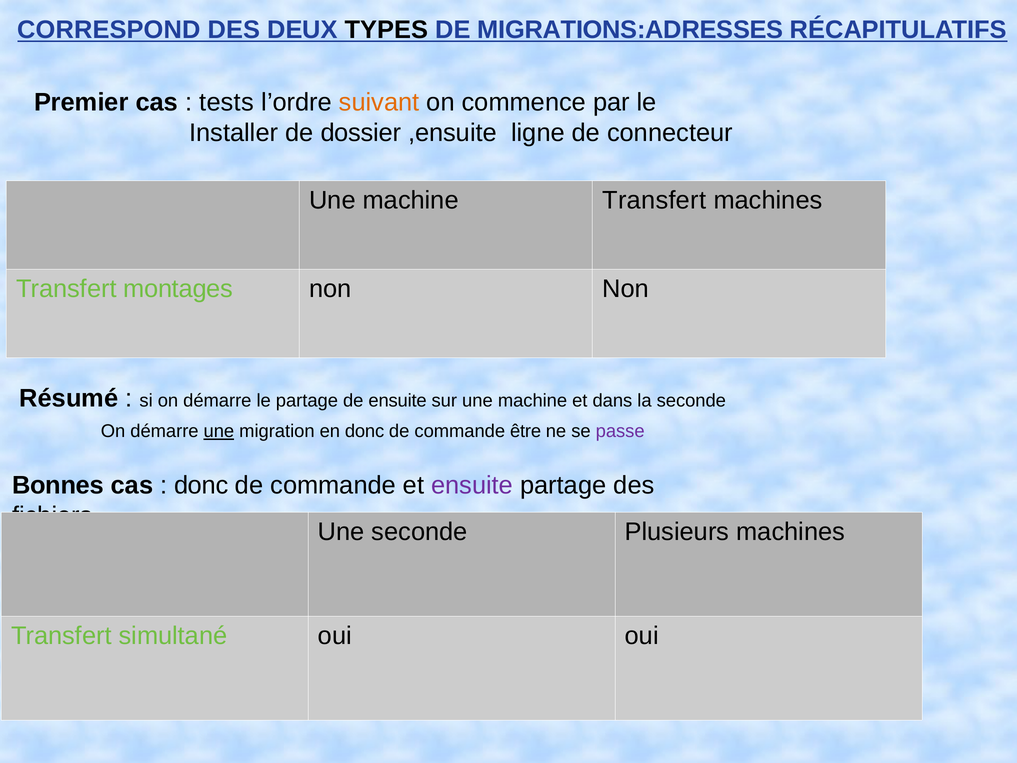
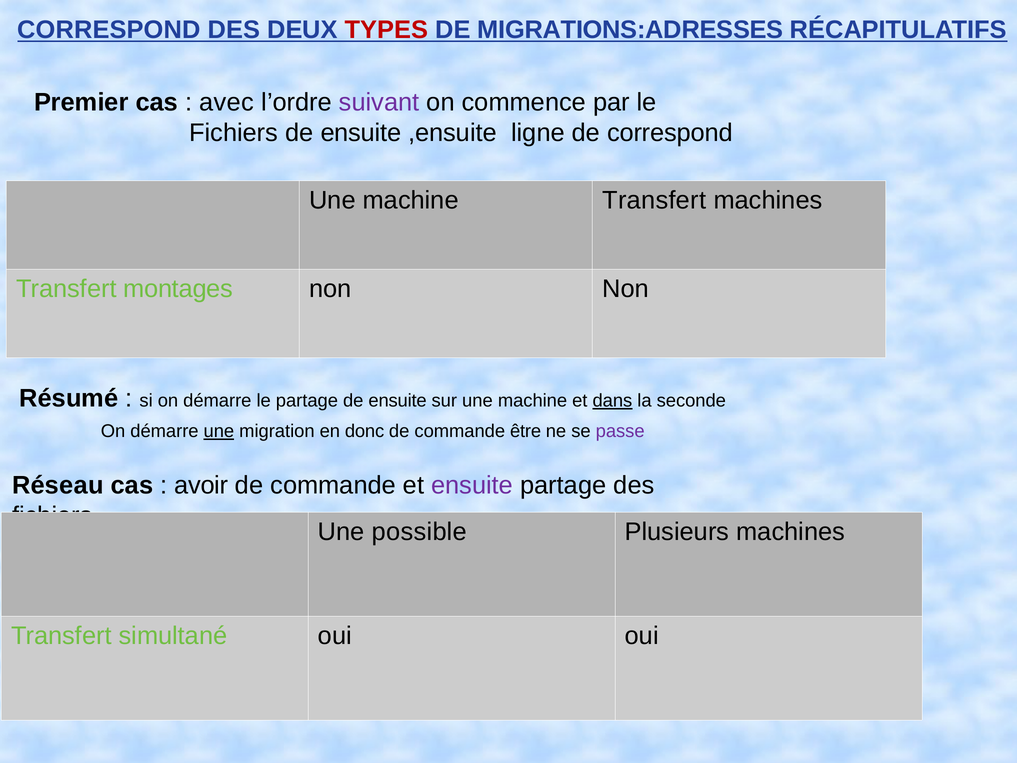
TYPES colour: black -> red (386, 30)
tests: tests -> avec (227, 102)
suivant colour: orange -> purple (379, 102)
Installer: Installer -> Fichiers (234, 133)
dossier: dossier -> ensuite (361, 133)
de connecteur: connecteur -> correspond (670, 133)
dans underline: none -> present (612, 401)
Bonnes: Bonnes -> Réseau (58, 485)
donc: donc -> avoir (201, 485)
Une seconde: seconde -> possible (419, 531)
